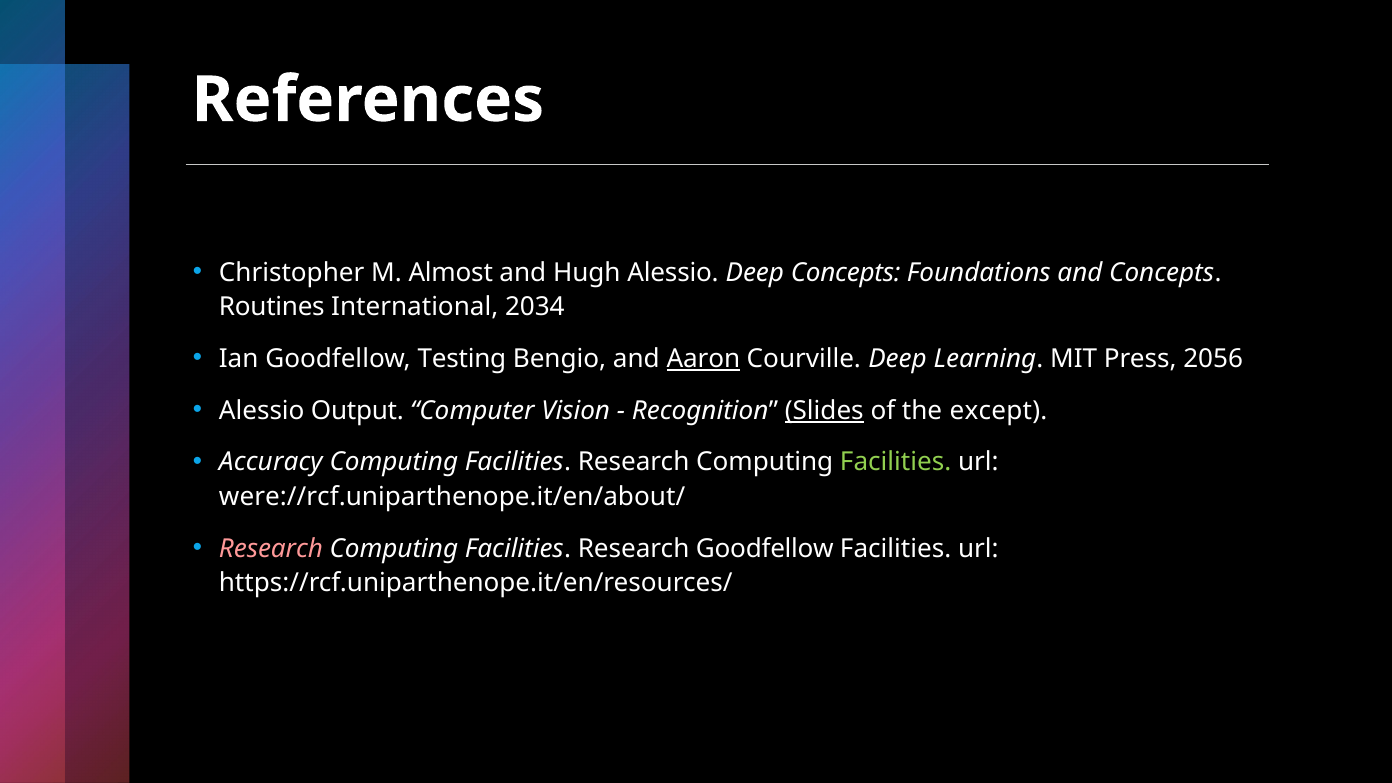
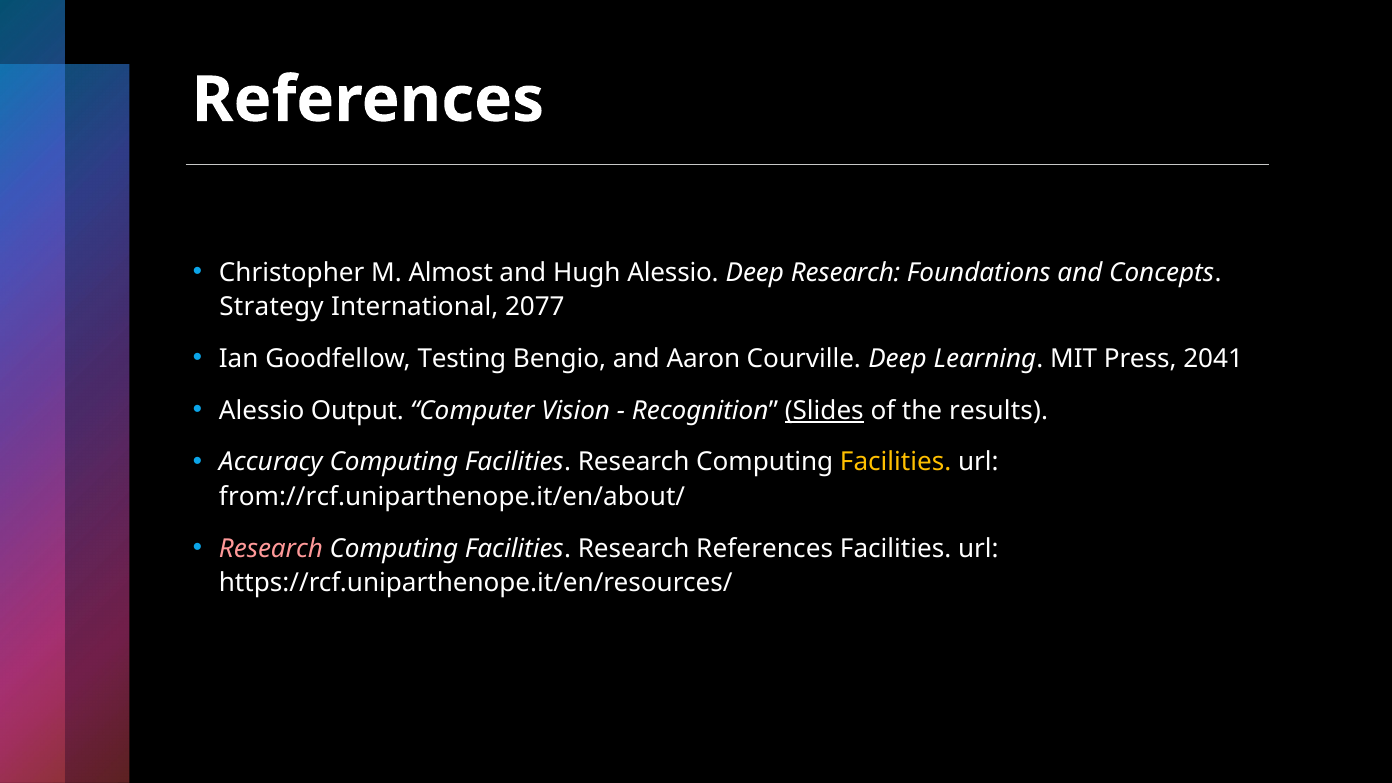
Deep Concepts: Concepts -> Research (846, 272)
Routines: Routines -> Strategy (272, 307)
2034: 2034 -> 2077 (535, 307)
Aaron underline: present -> none (703, 359)
2056: 2056 -> 2041 (1213, 359)
except: except -> results (999, 411)
Facilities colour: light green -> yellow (896, 462)
were://rcf.uniparthenope.it/en/about/: were://rcf.uniparthenope.it/en/about/ -> from://rcf.uniparthenope.it/en/about/ (452, 497)
Research Goodfellow: Goodfellow -> References (765, 549)
